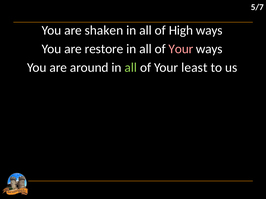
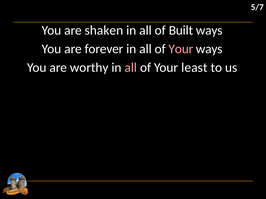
High: High -> Built (181, 30)
restore: restore -> forever (104, 49)
around: around -> worthy (89, 68)
all colour: light green -> pink (131, 68)
